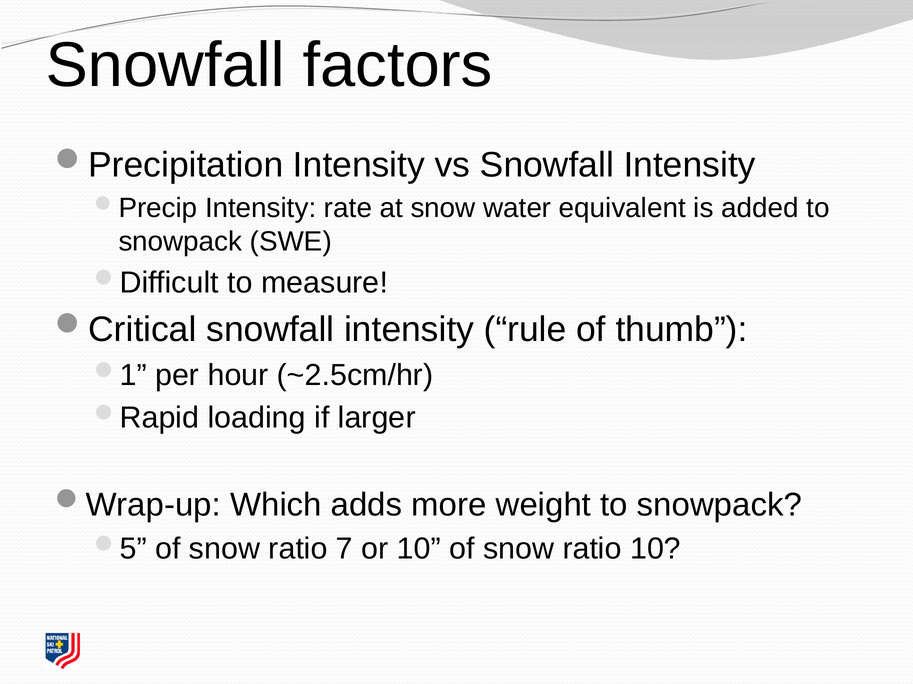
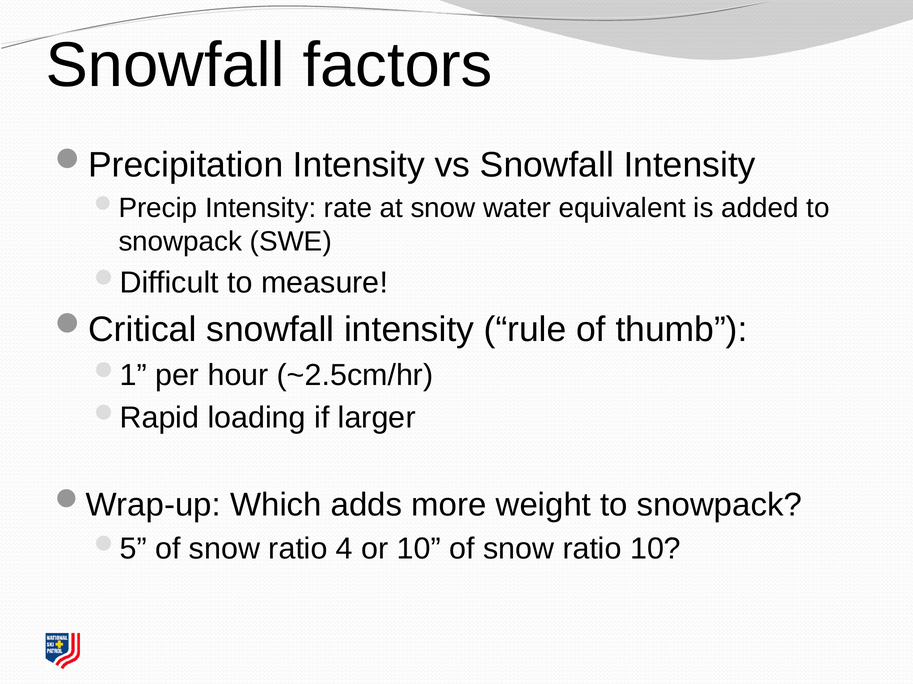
7: 7 -> 4 (344, 549)
